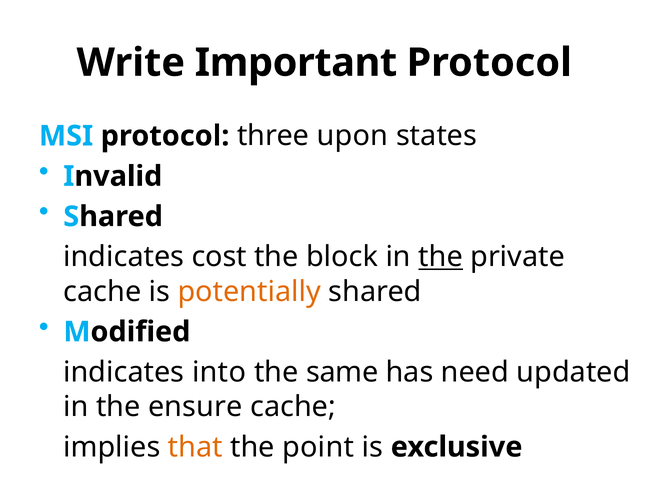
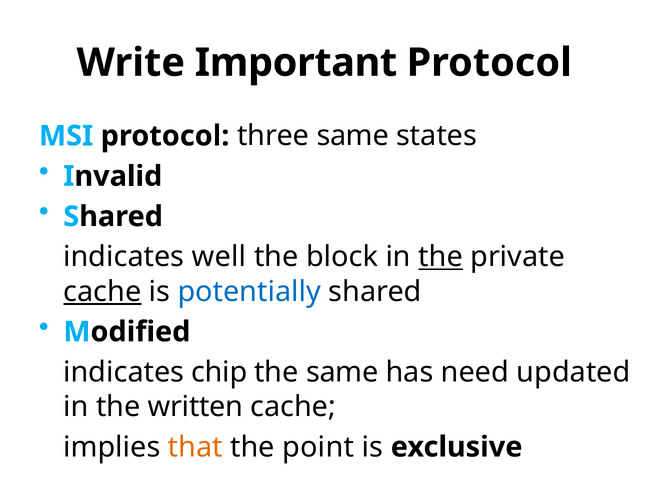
three upon: upon -> same (353, 136)
cost: cost -> well (219, 257)
cache underline: none -> present (102, 292)
potentially colour: orange -> blue (249, 292)
into: into -> chip (219, 373)
ensure: ensure -> written (195, 407)
